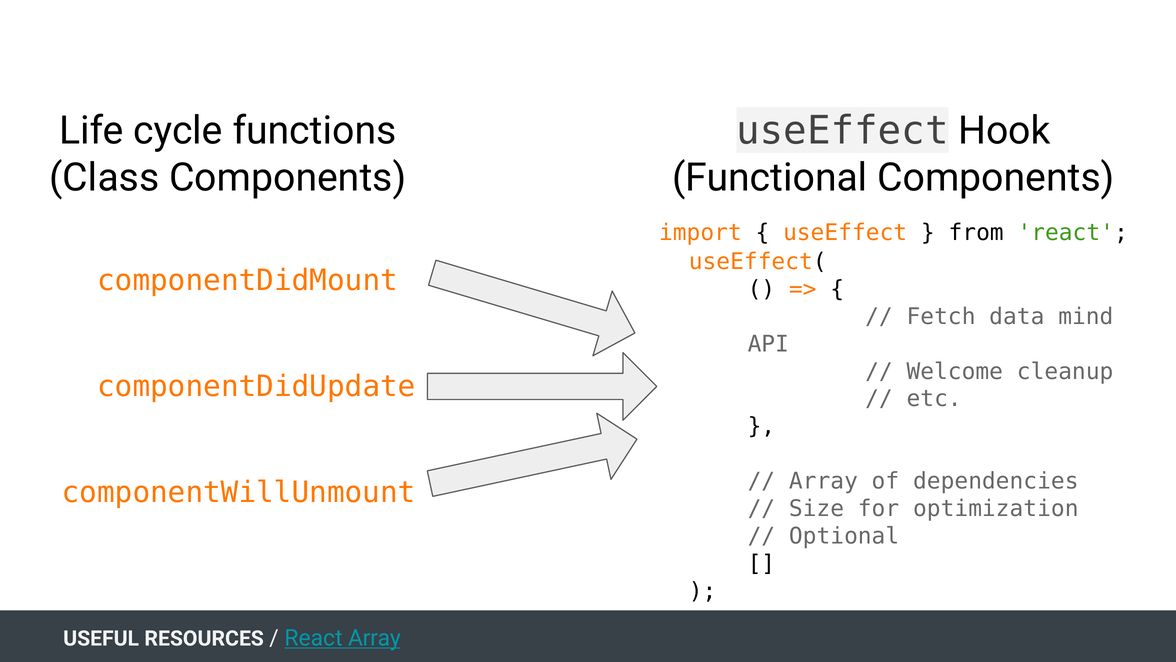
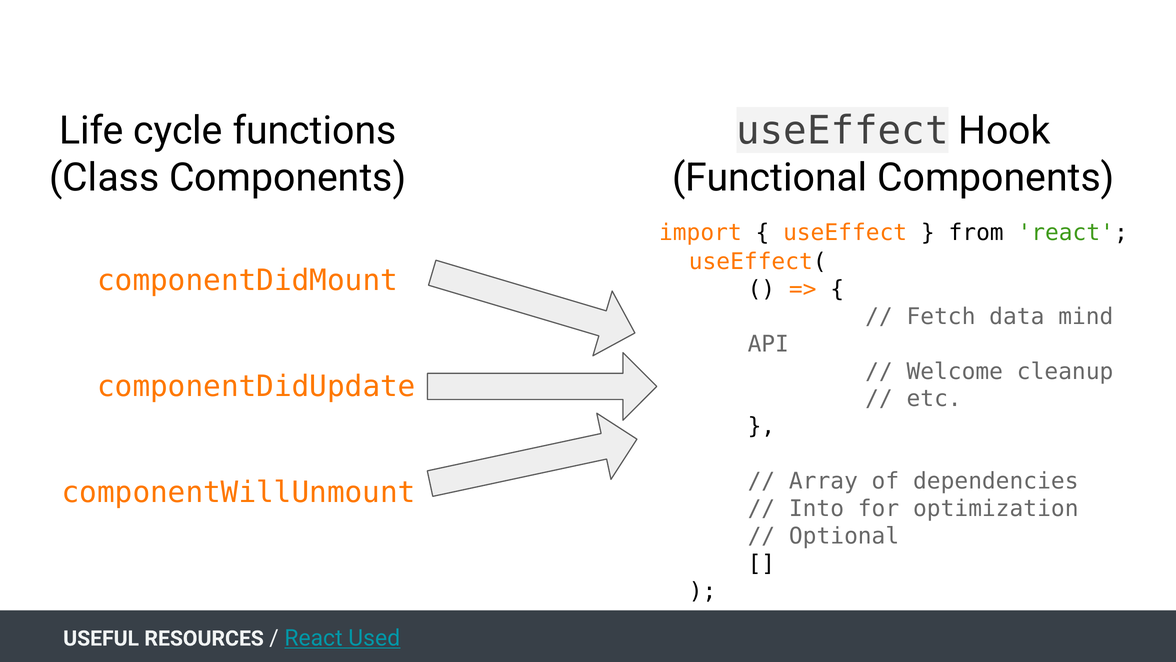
Size: Size -> Into (816, 508)
React Array: Array -> Used (374, 638)
